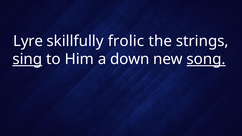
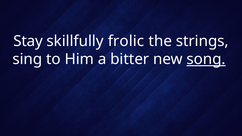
Lyre: Lyre -> Stay (28, 41)
sing underline: present -> none (27, 59)
down: down -> bitter (130, 59)
